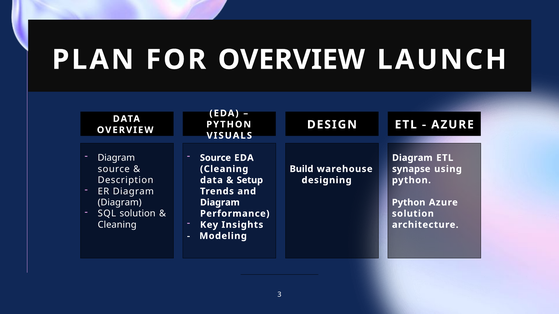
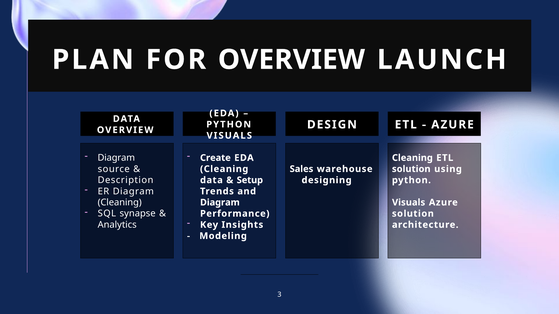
Source: Source -> Create (215, 158)
Diagram: Diagram -> Cleaning (412, 158)
Build: Build -> Sales (301, 169)
synapse: synapse -> solution (411, 169)
Diagram: Diagram -> Cleaning (120, 203)
Python: Python -> Visuals (409, 203)
SQL solution: solution -> synapse (138, 214)
Cleaning: Cleaning -> Analytics (117, 225)
